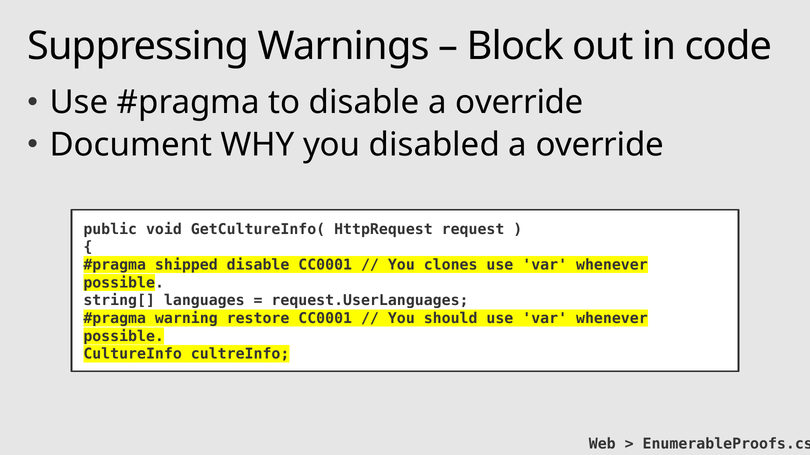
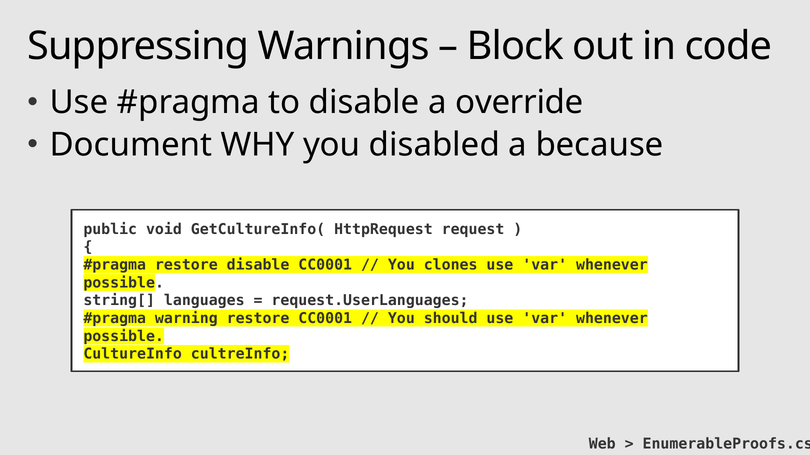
disabled a override: override -> because (600, 145)
shipped: shipped -> restore (186, 265)
